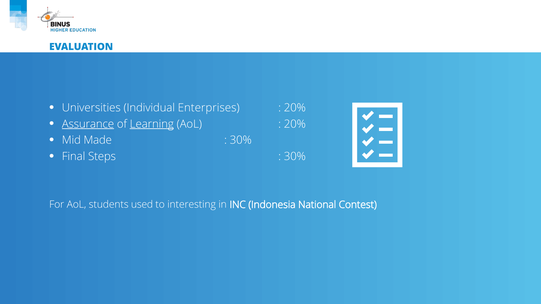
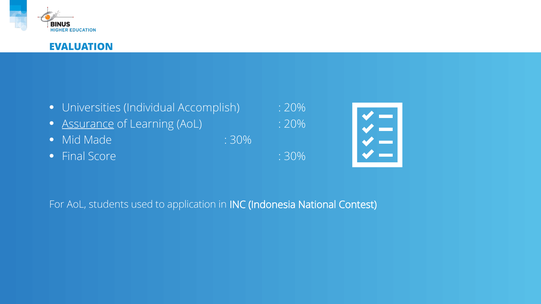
Enterprises: Enterprises -> Accomplish (209, 108)
Learning underline: present -> none (152, 124)
Steps: Steps -> Score (102, 157)
interesting: interesting -> application (192, 205)
